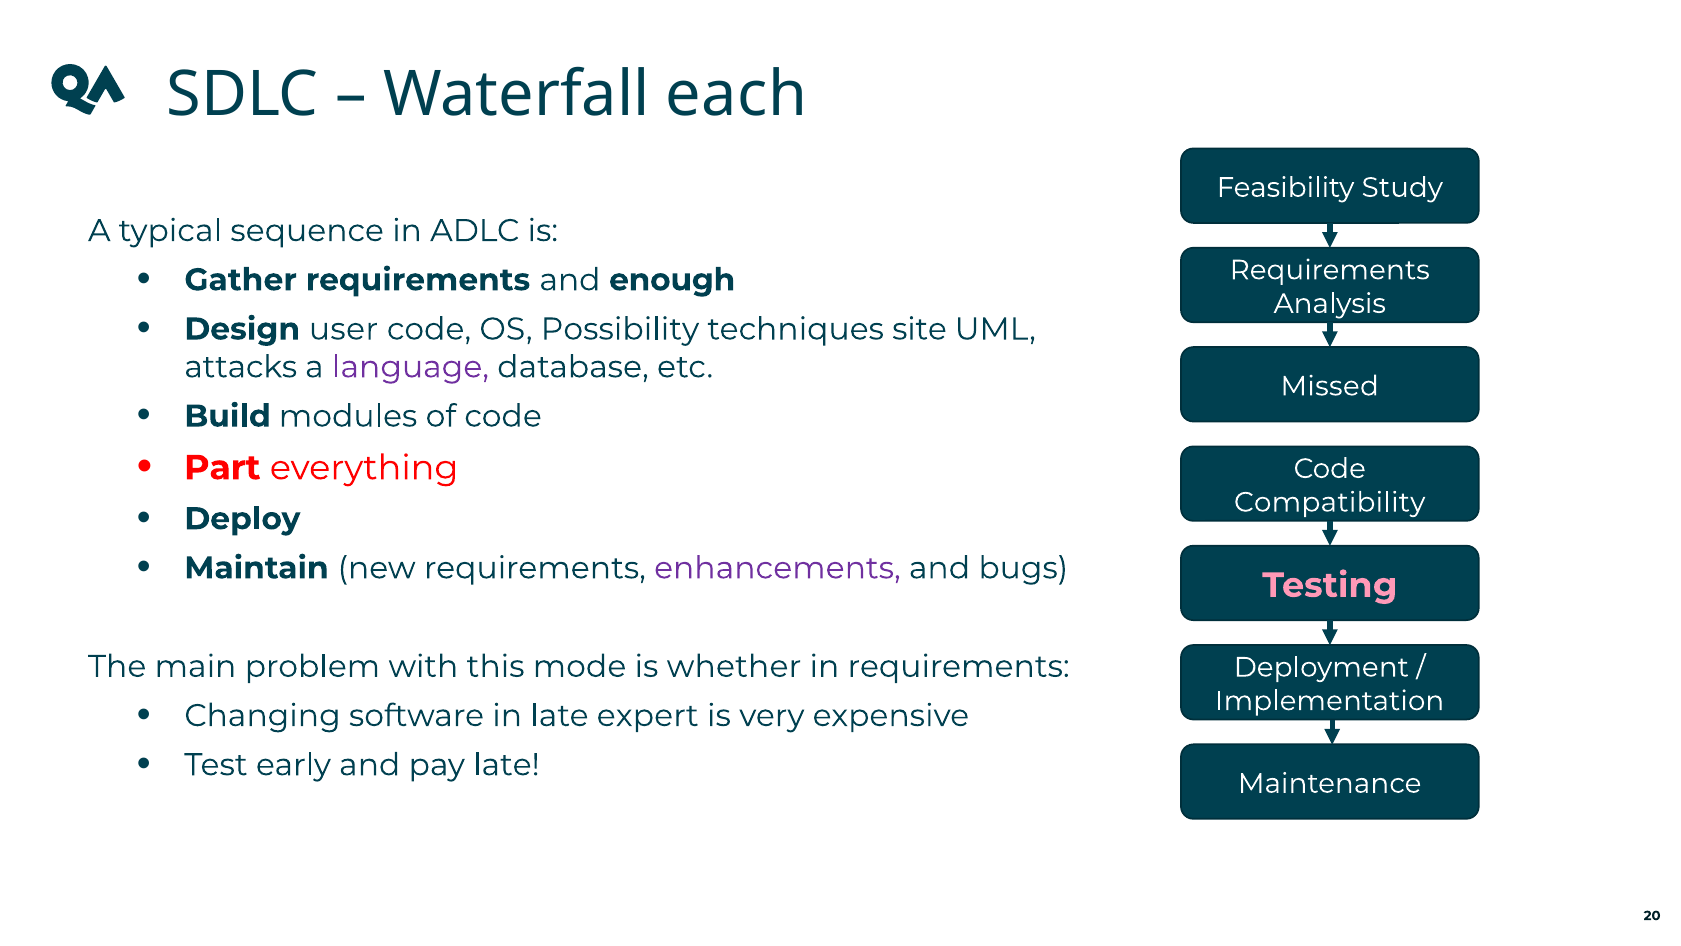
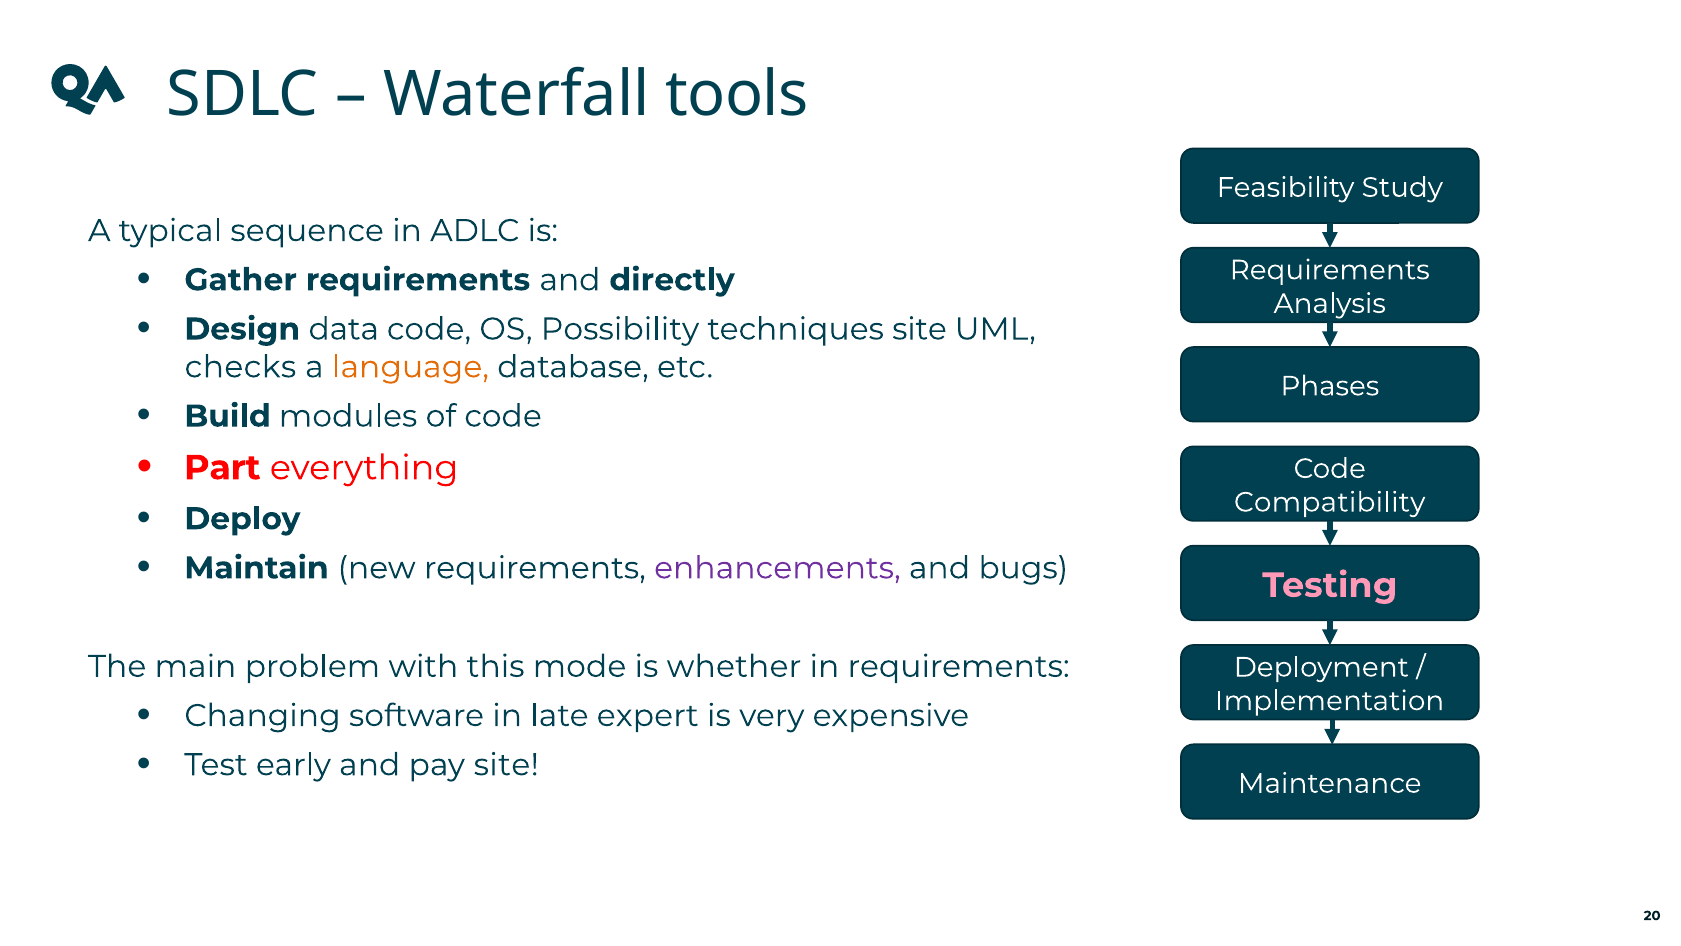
each: each -> tools (737, 95)
enough: enough -> directly (672, 280)
user: user -> data (344, 329)
attacks: attacks -> checks (240, 367)
language colour: purple -> orange (410, 367)
Missed: Missed -> Phases (1330, 386)
pay late: late -> site (506, 765)
